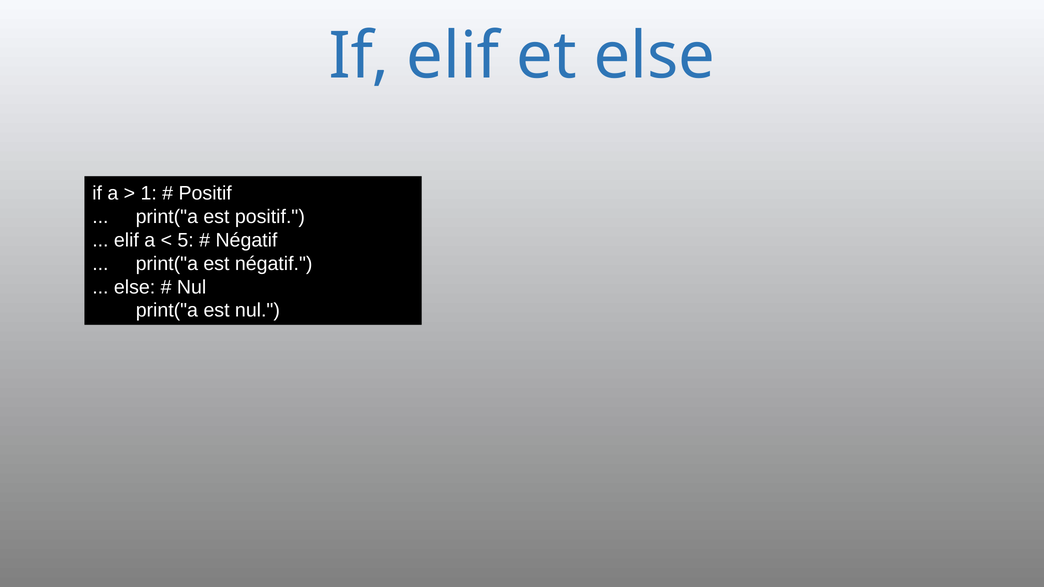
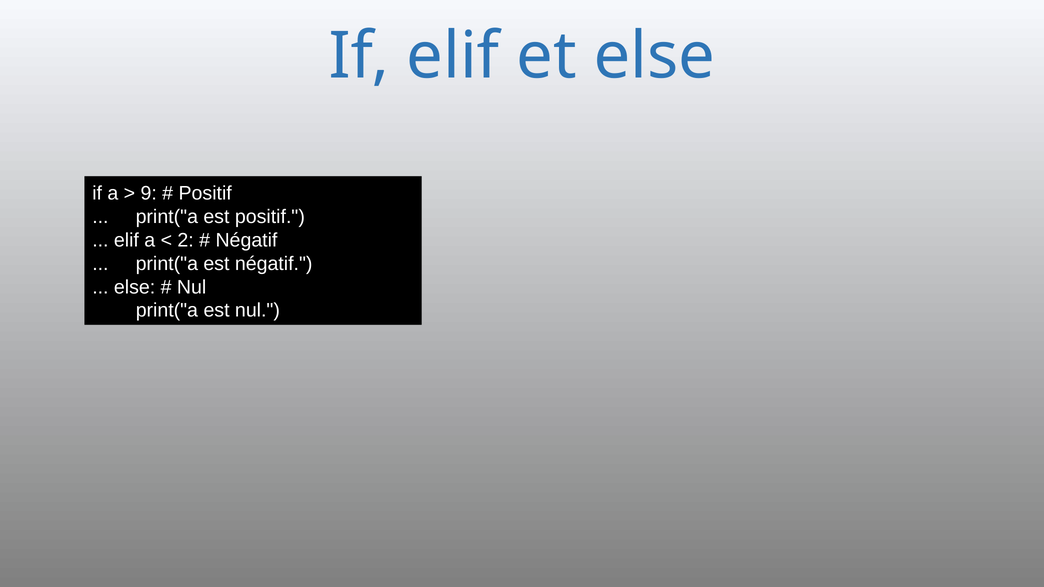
1: 1 -> 9 (149, 193)
5: 5 -> 2 (186, 240)
